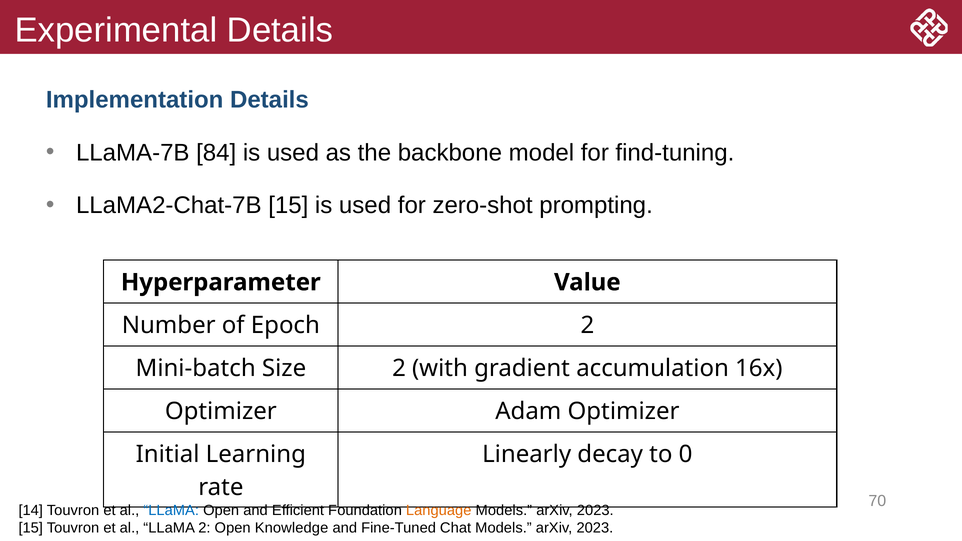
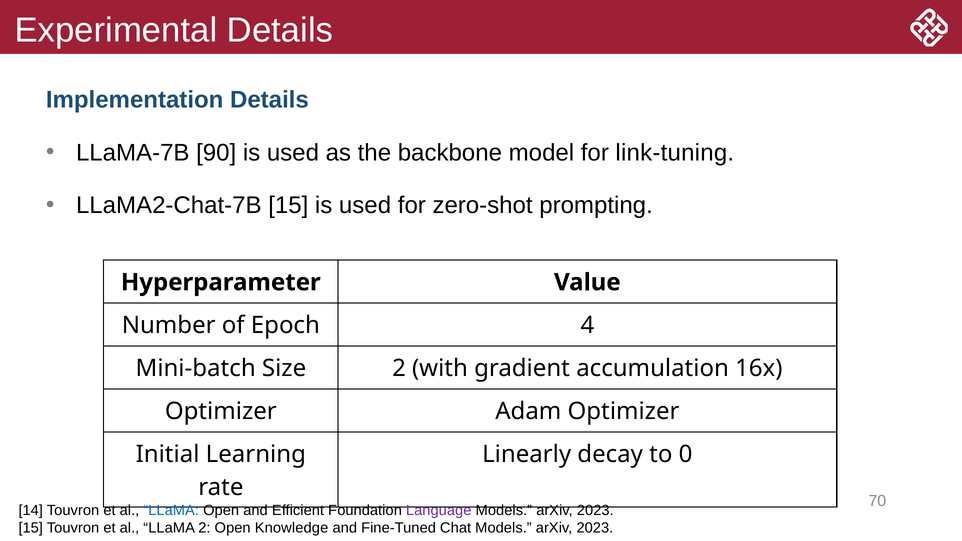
84: 84 -> 90 (216, 153)
find-tuning: find-tuning -> link-tuning (675, 153)
Epoch 2: 2 -> 4 (587, 325)
Language colour: orange -> purple (439, 511)
